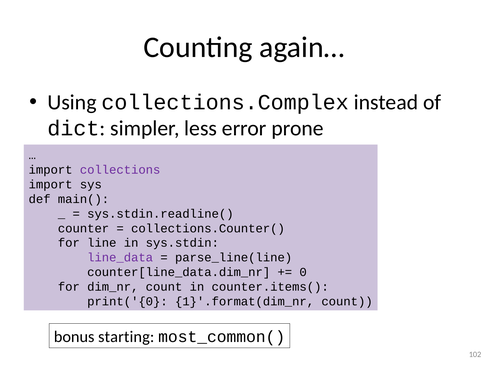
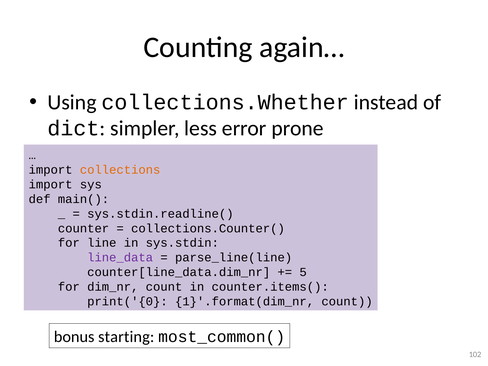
collections.Complex: collections.Complex -> collections.Whether (225, 102)
collections colour: purple -> orange (120, 170)
0: 0 -> 5 (303, 272)
